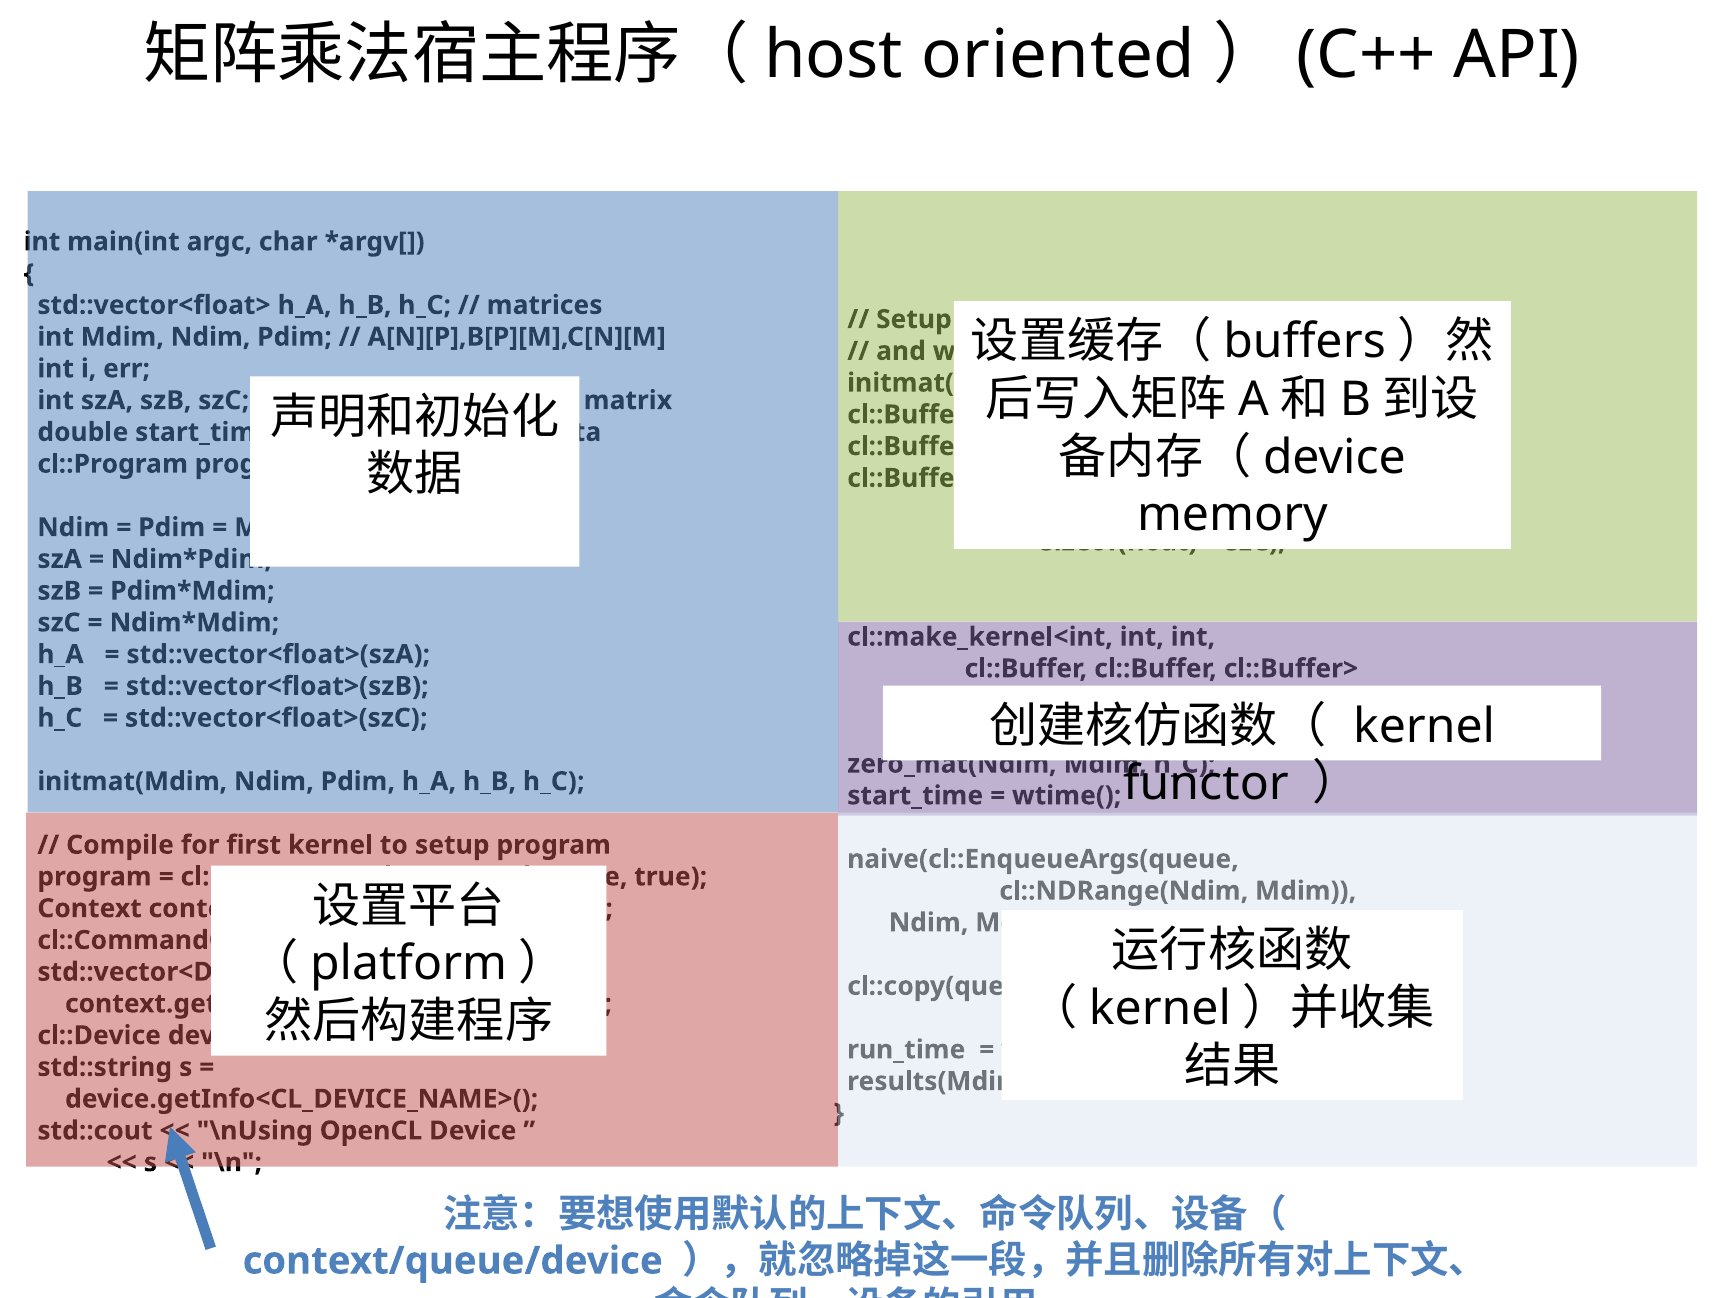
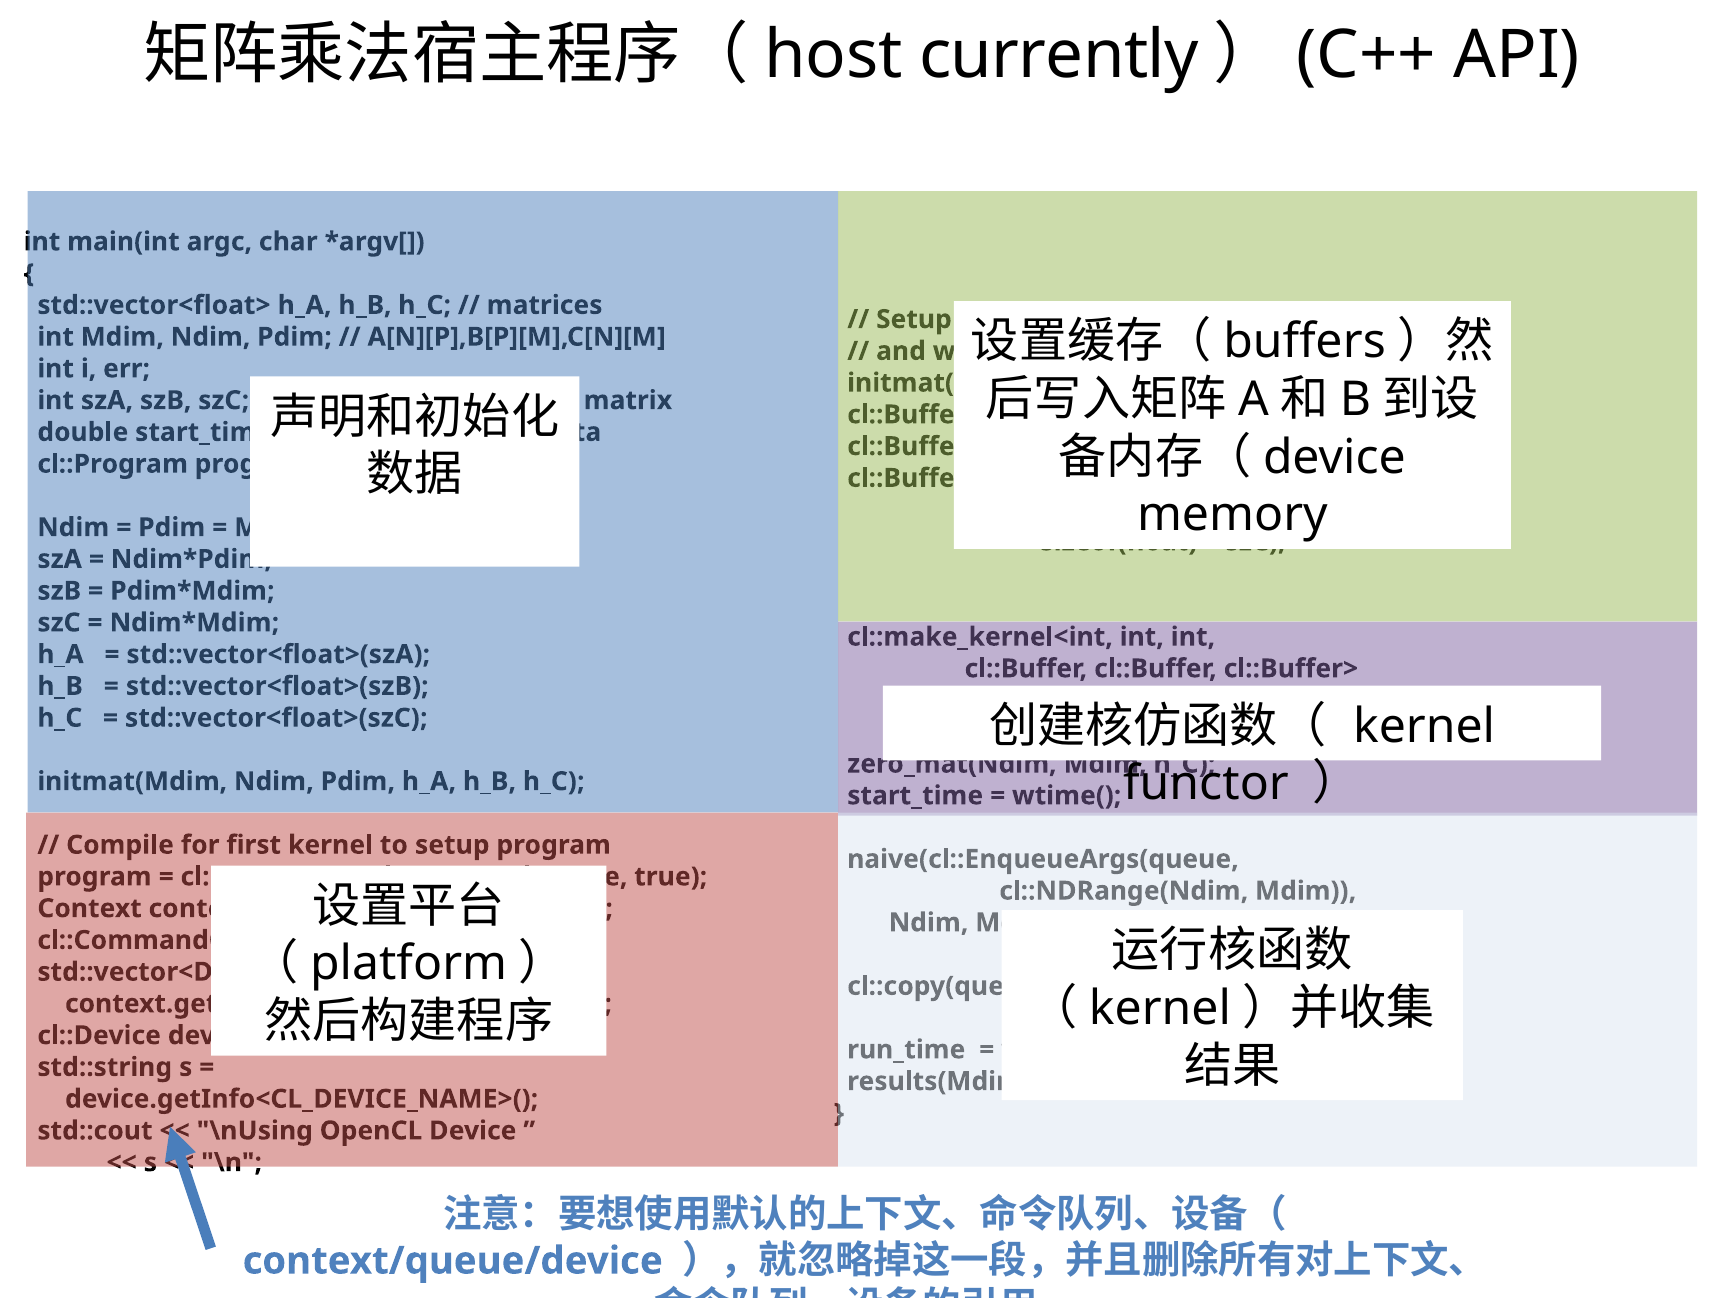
oriented: oriented -> currently (1059, 56)
